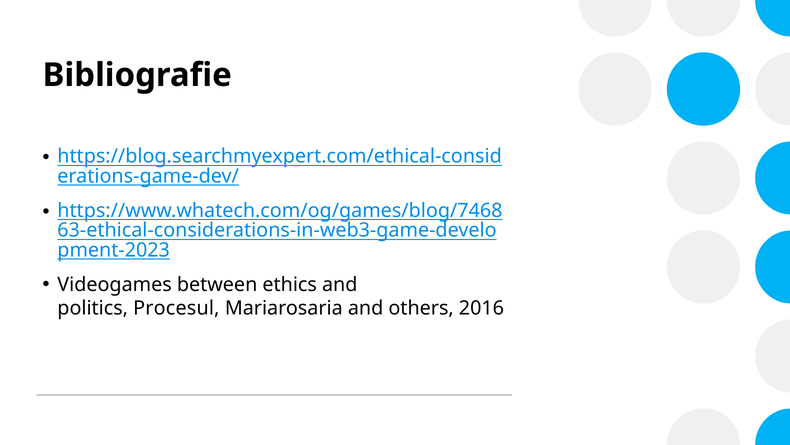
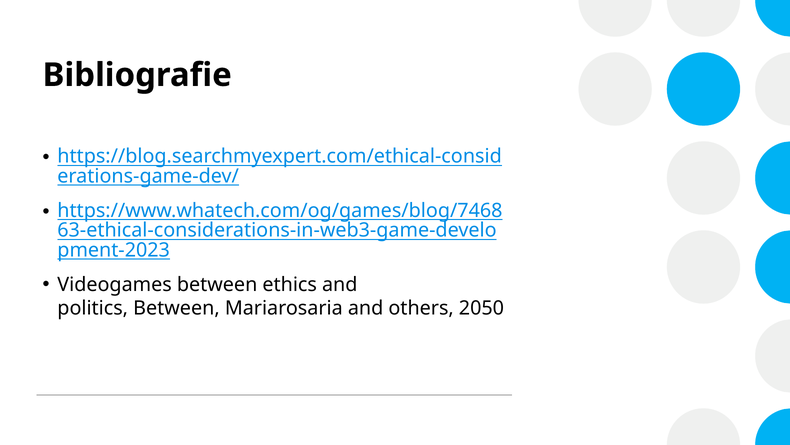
politics Procesul: Procesul -> Between (176, 308)
2016: 2016 -> 2050 (481, 308)
